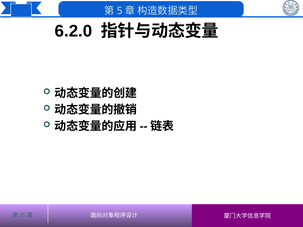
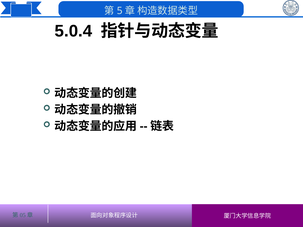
6.2.0: 6.2.0 -> 5.0.4 (73, 31)
